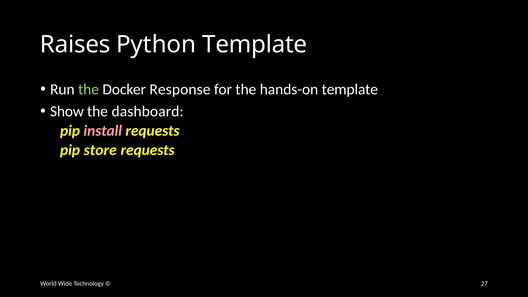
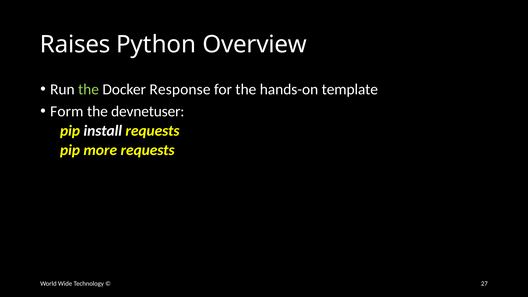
Python Template: Template -> Overview (255, 44)
Show: Show -> Form (67, 111)
dashboard: dashboard -> devnetuser (148, 111)
install colour: pink -> white (103, 131)
store: store -> more (100, 150)
